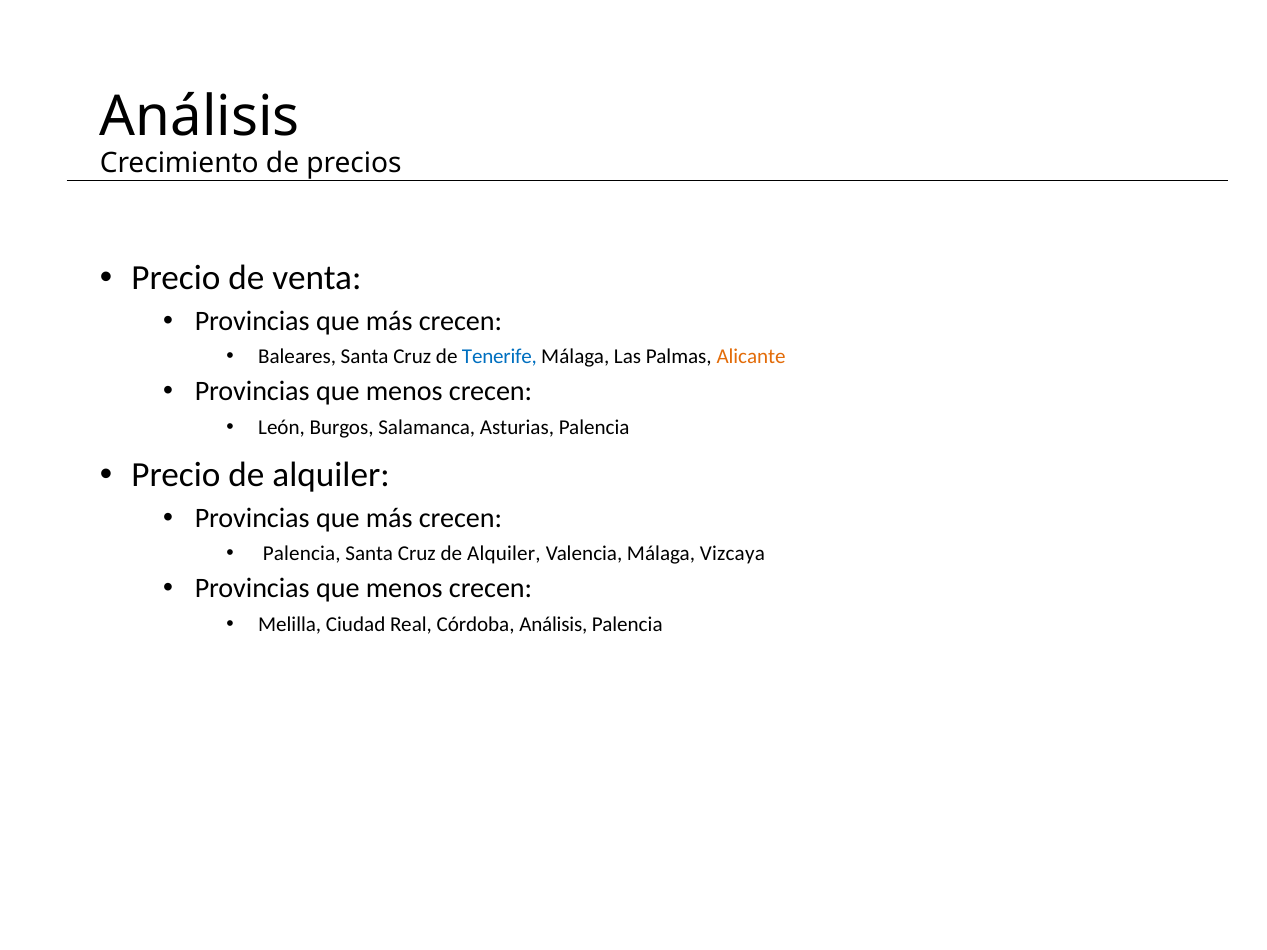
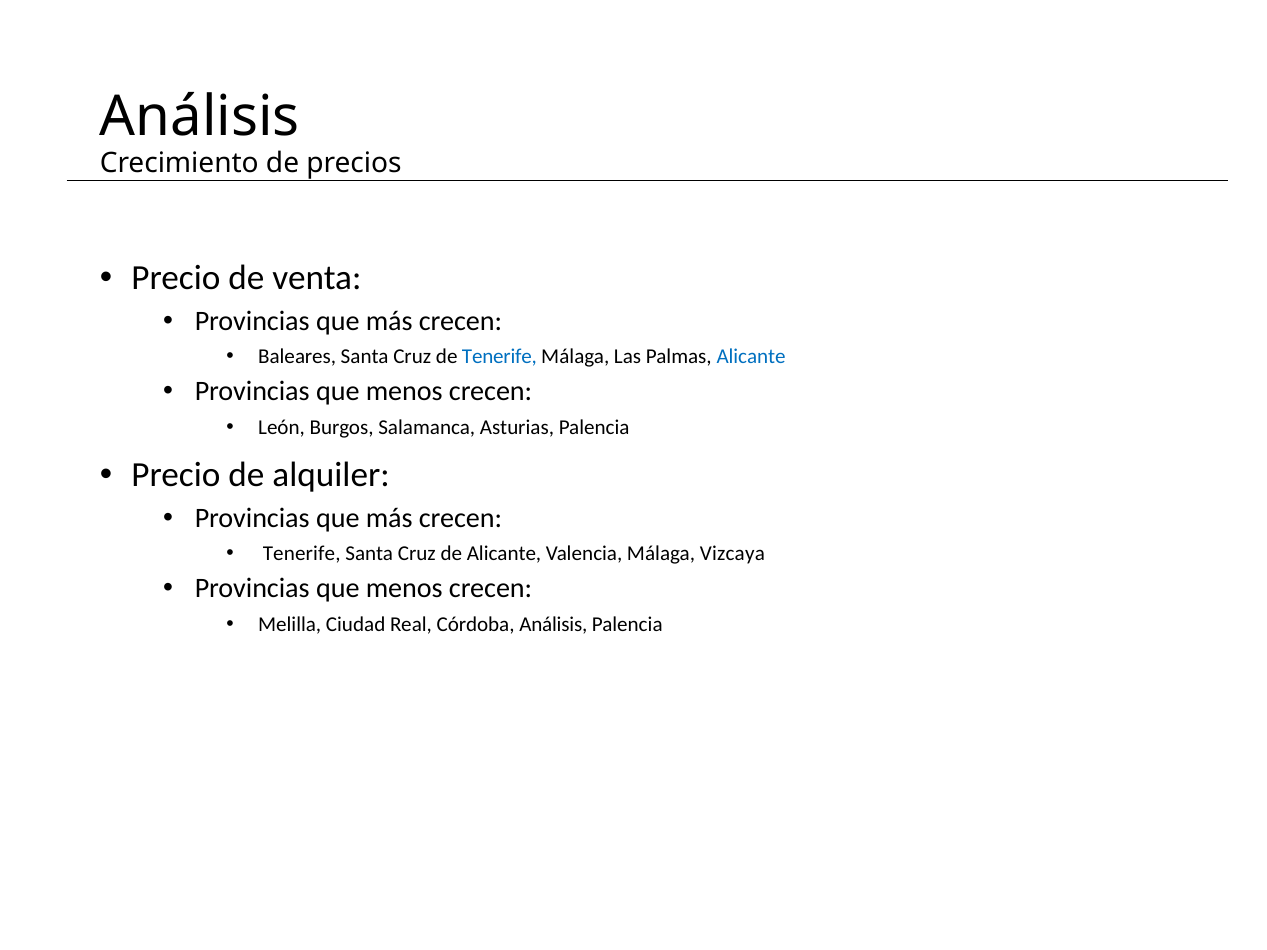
Alicante colour: orange -> blue (751, 357)
Palencia: Palencia -> Tenerife (302, 554)
Cruz de Alquiler: Alquiler -> Alicante (504, 554)
